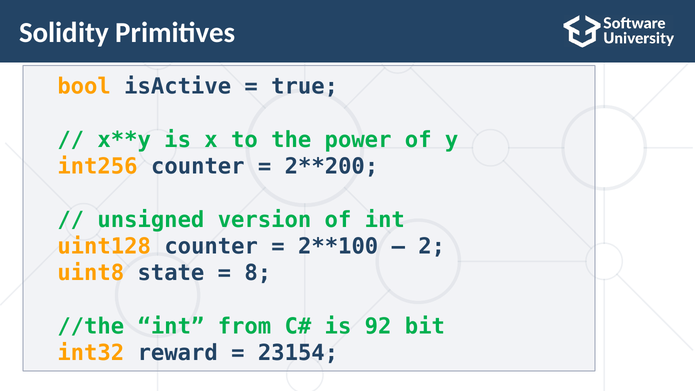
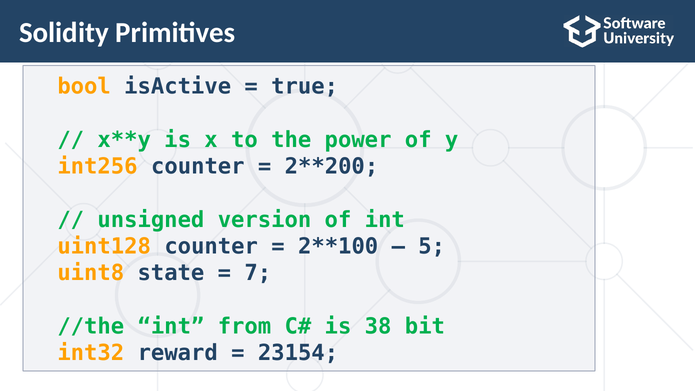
2: 2 -> 5 (432, 246)
8: 8 -> 7 (258, 273)
92: 92 -> 38 (378, 326)
